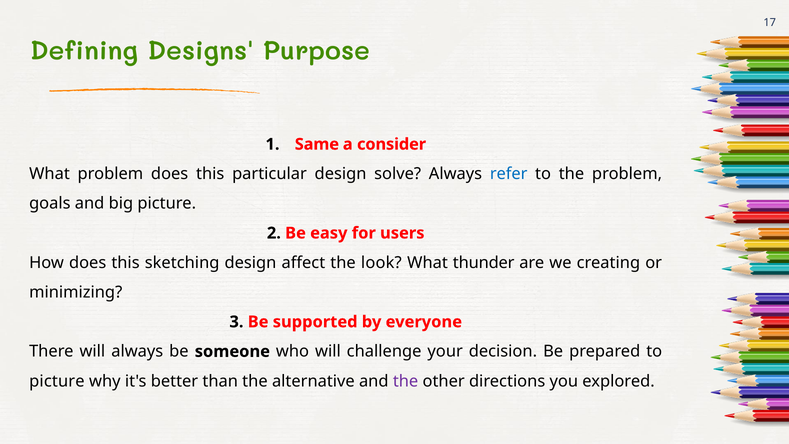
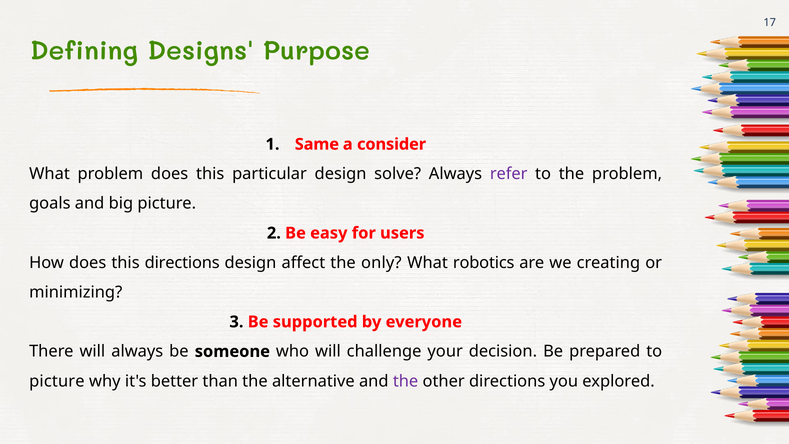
refer colour: blue -> purple (509, 174)
this sketching: sketching -> directions (182, 263)
look: look -> only (381, 263)
thunder: thunder -> robotics (484, 263)
